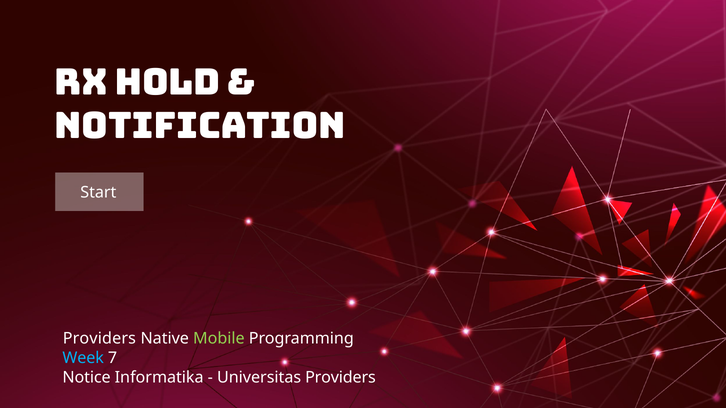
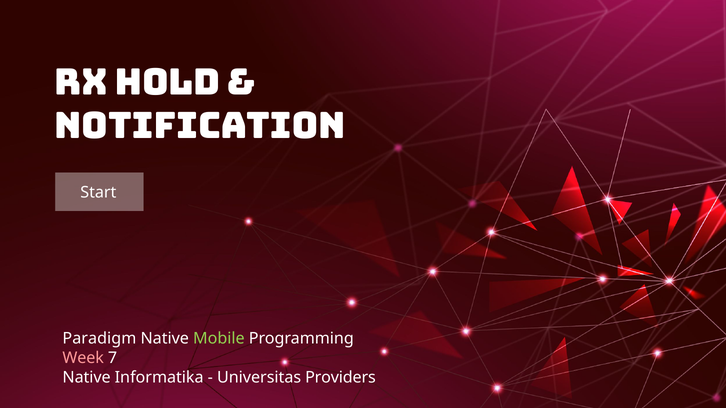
Providers: Providers -> Paradigm (99, 339)
Week colour: light blue -> pink (83, 358)
Notice: Notice -> Native (87, 378)
